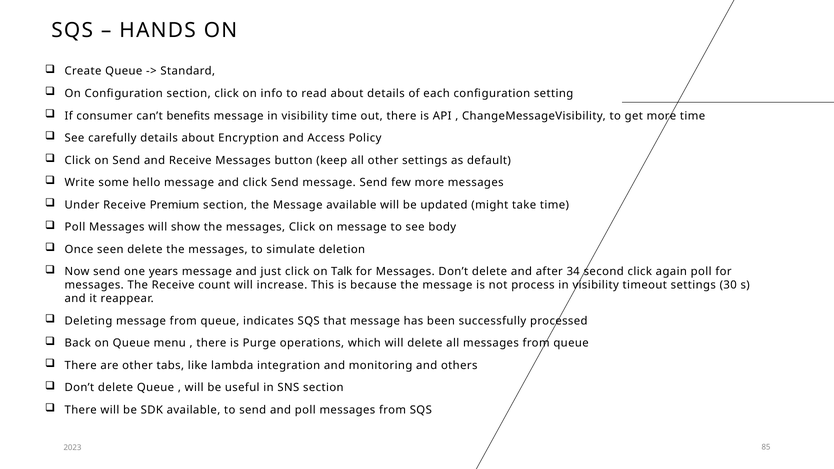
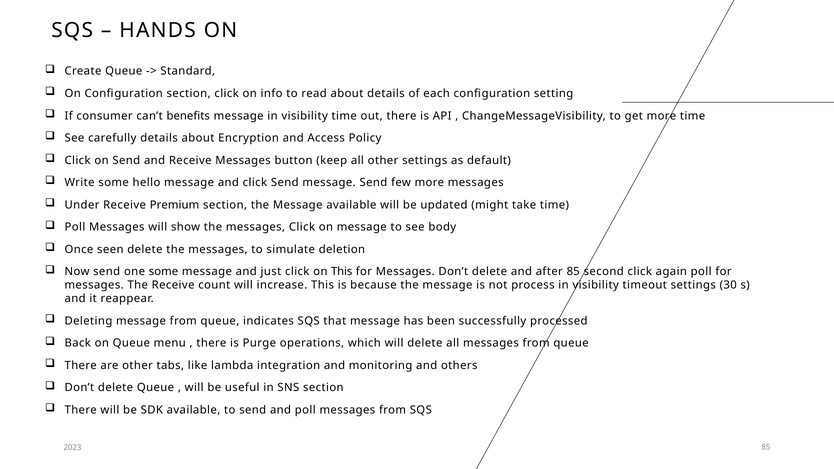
one years: years -> some (163, 272)
on Talk: Talk -> This (342, 272)
after 34: 34 -> 85 (573, 272)
